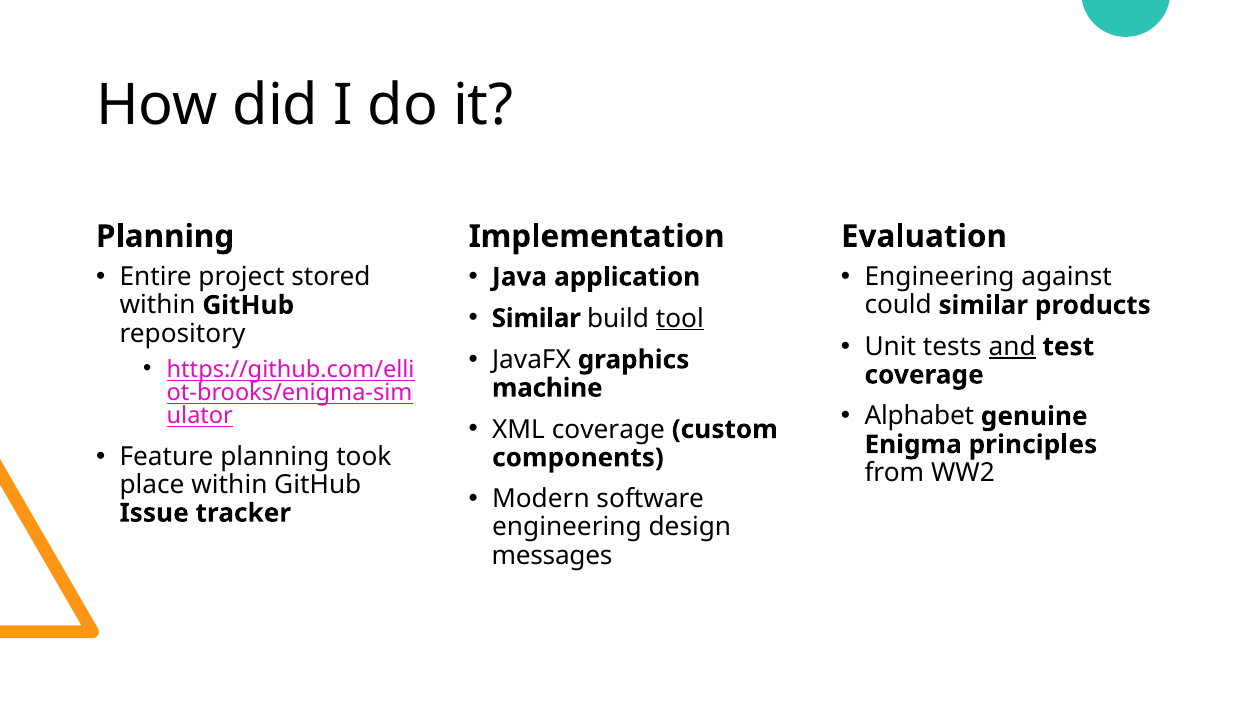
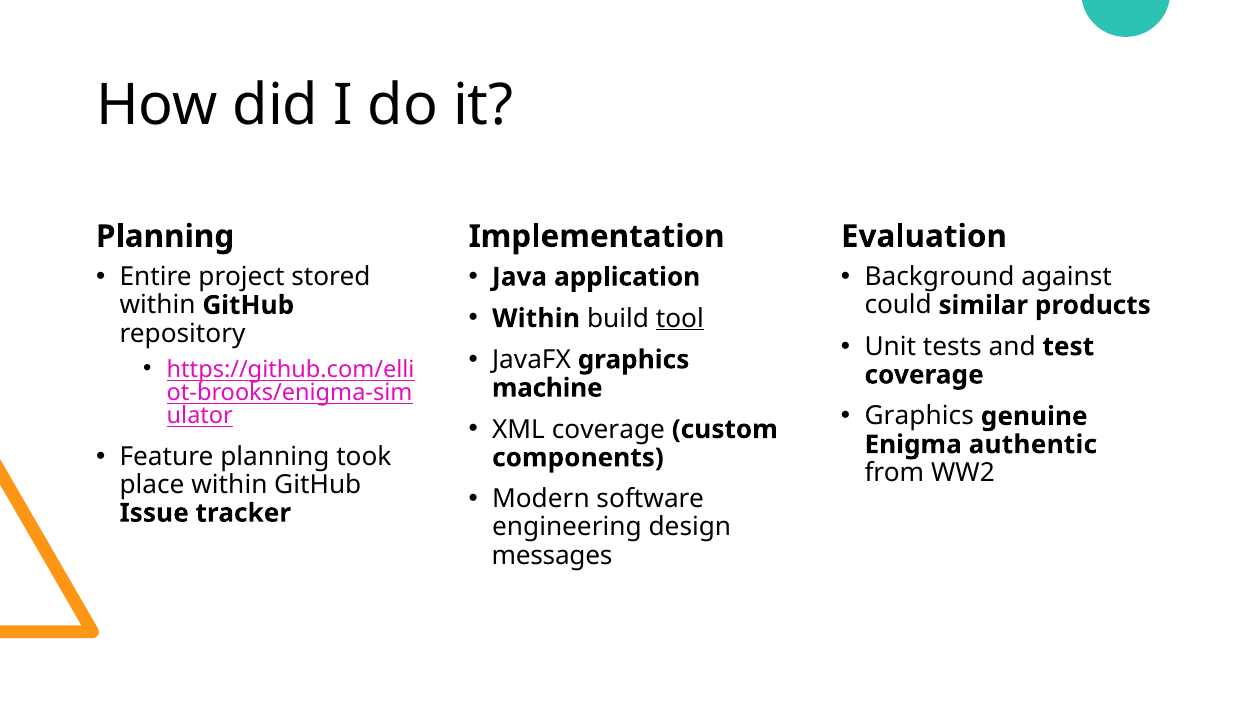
Engineering: Engineering -> Background (940, 277)
Similar: Similar -> Within (536, 318)
and underline: present -> none (1012, 347)
Alphabet: Alphabet -> Graphics (919, 416)
principles: principles -> authentic (1033, 445)
